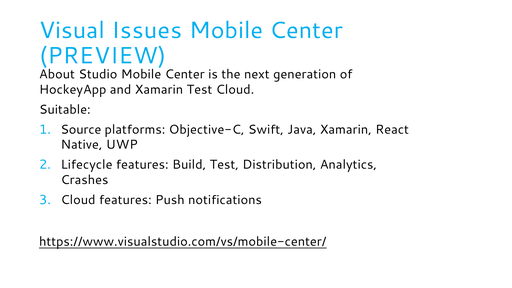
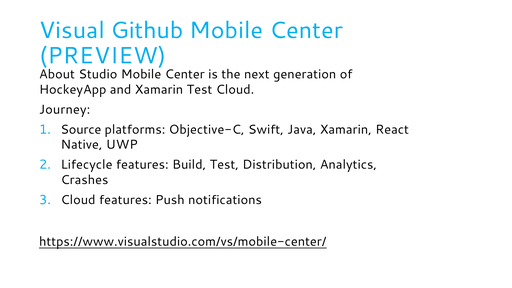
Issues: Issues -> Github (147, 30)
Suitable: Suitable -> Journey (65, 110)
